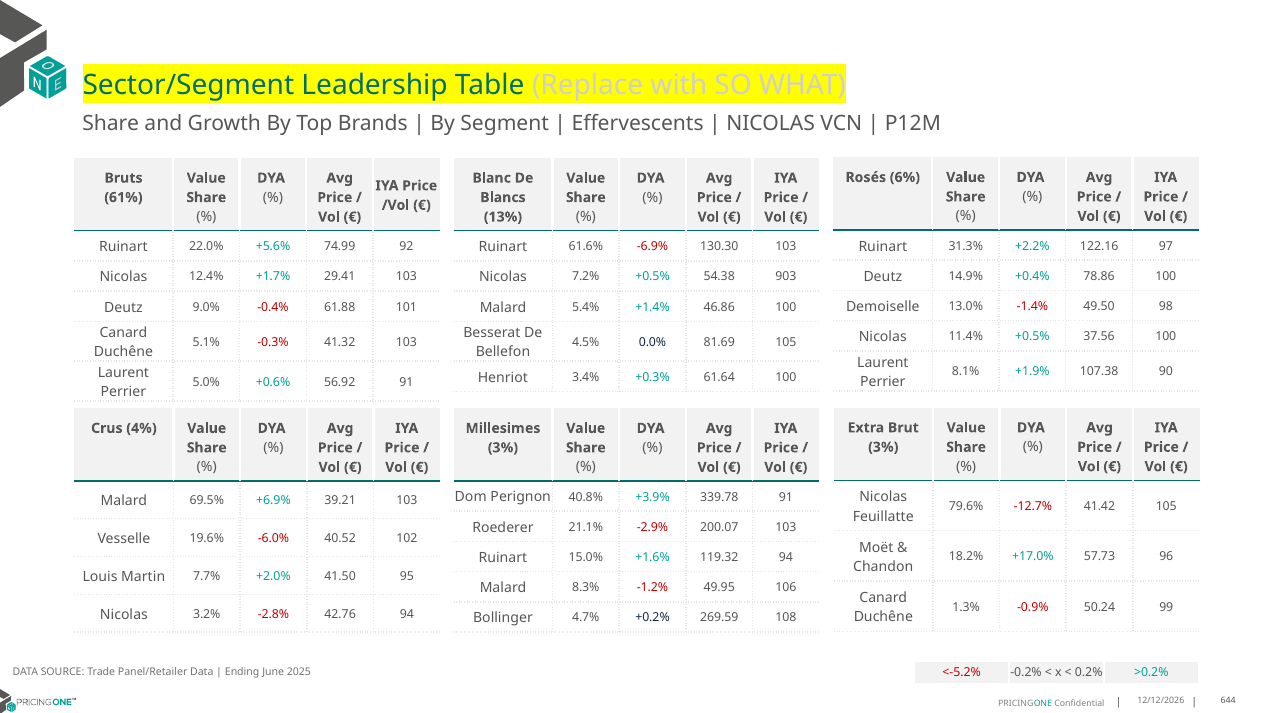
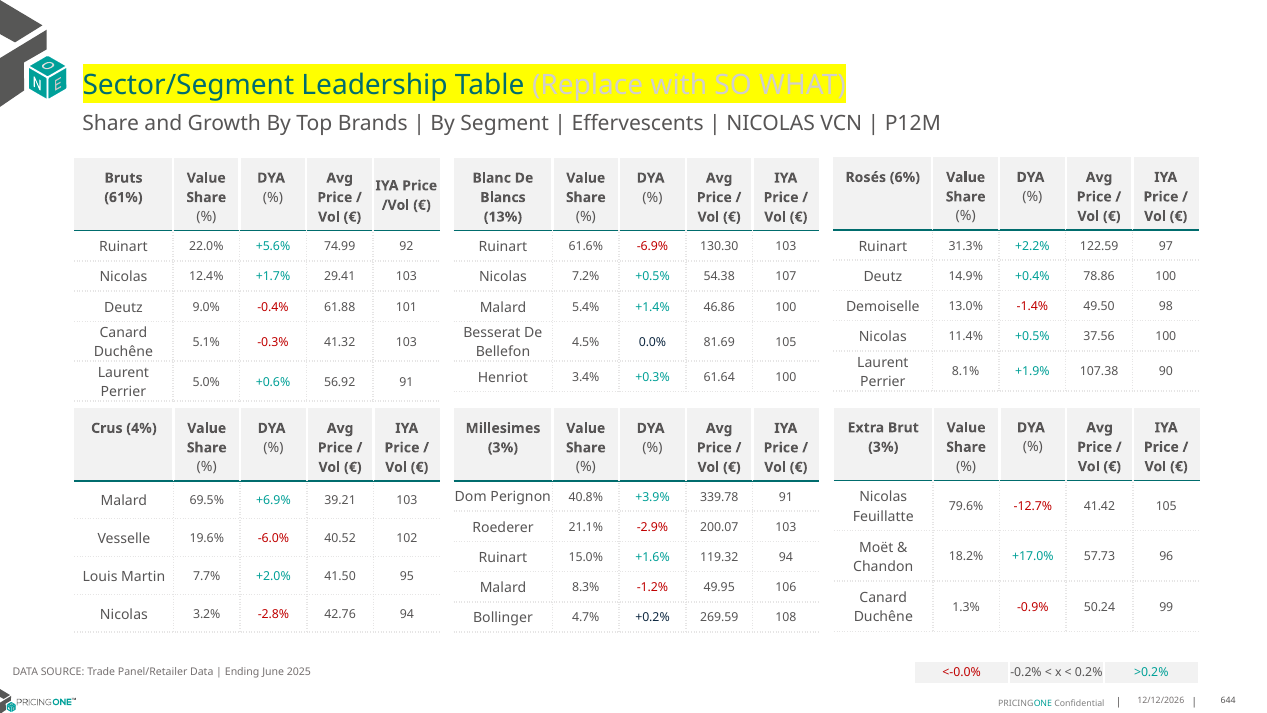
122.16: 122.16 -> 122.59 (1099, 246)
903: 903 -> 107 (786, 277)
<-5.2%: <-5.2% -> <-0.0% (962, 673)
